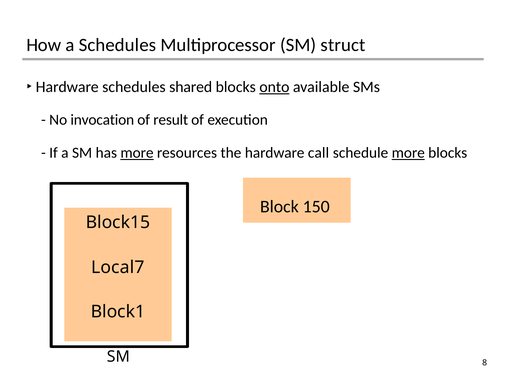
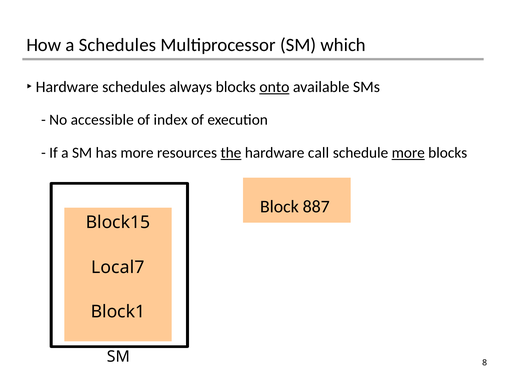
struct: struct -> which (343, 45)
shared: shared -> always (191, 87)
invocation: invocation -> accessible (102, 120)
result: result -> index (171, 120)
more underline: present -> none (137, 153)
the underline: none -> present (231, 153)
150: 150 -> 887 (316, 207)
